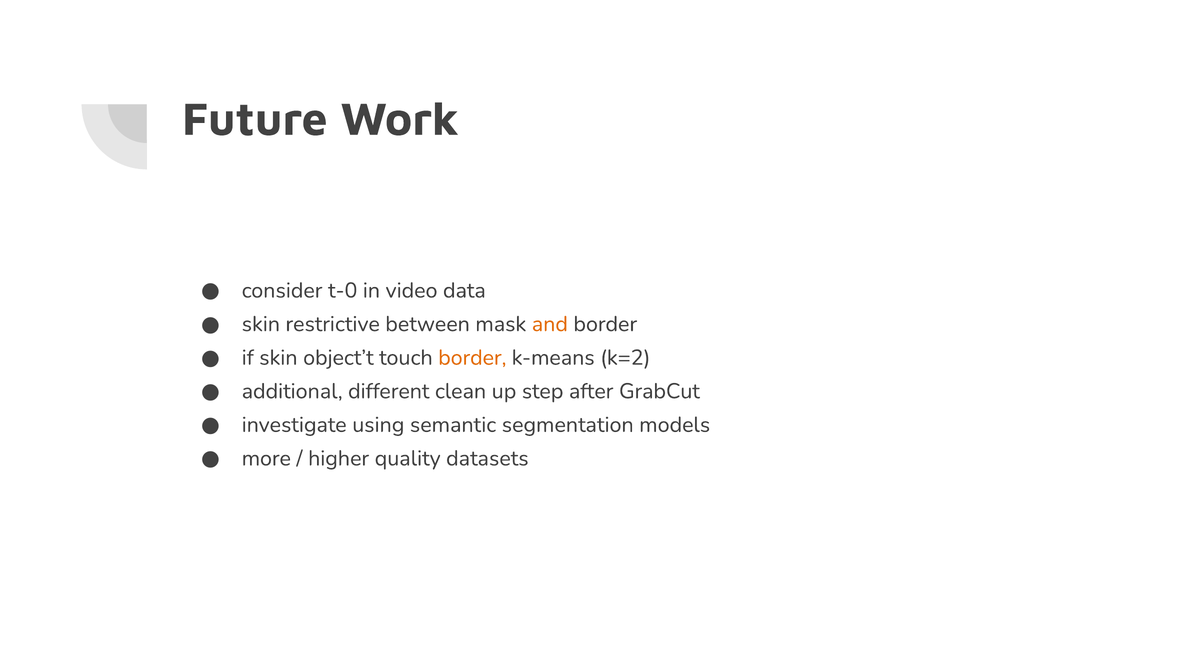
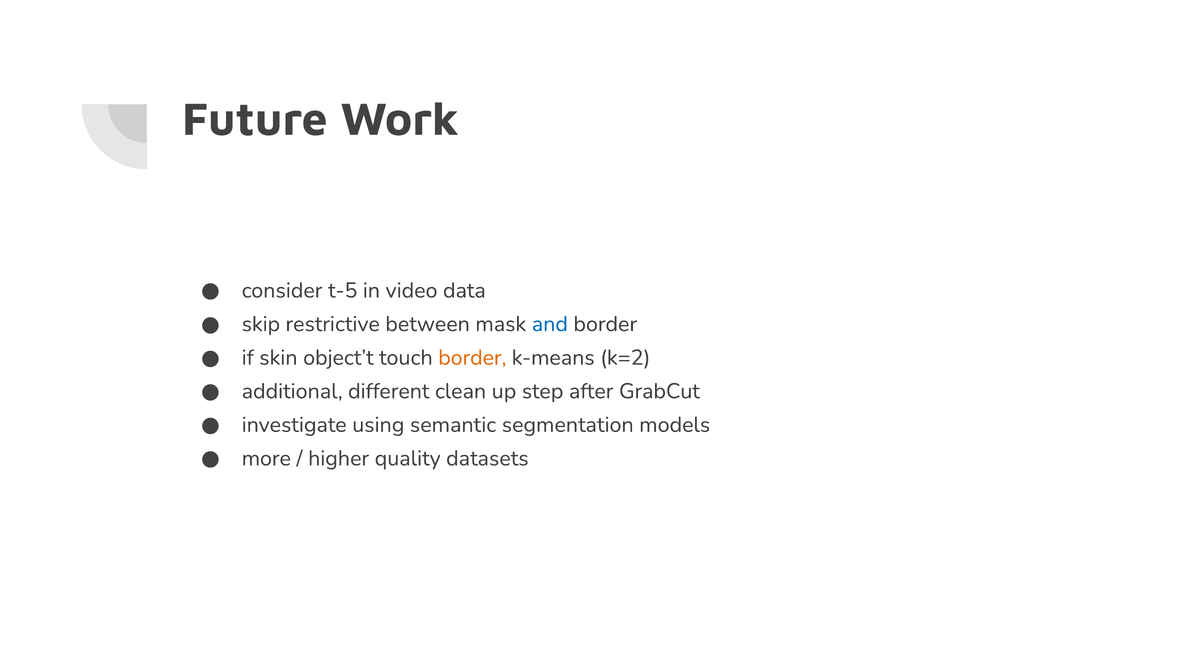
t-0: t-0 -> t-5 (343, 290)
skin: skin -> skip (261, 324)
and colour: orange -> blue (550, 324)
